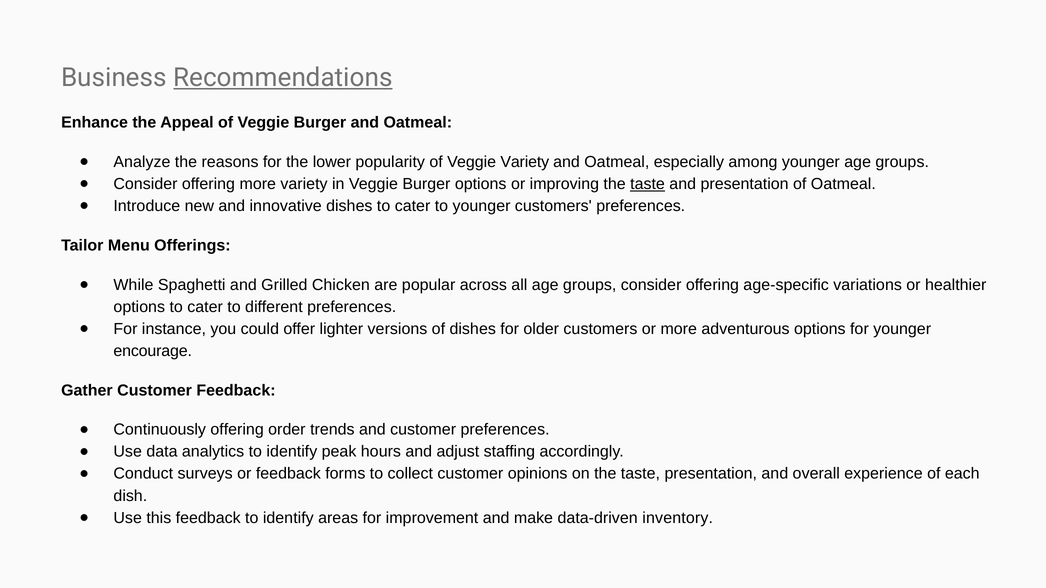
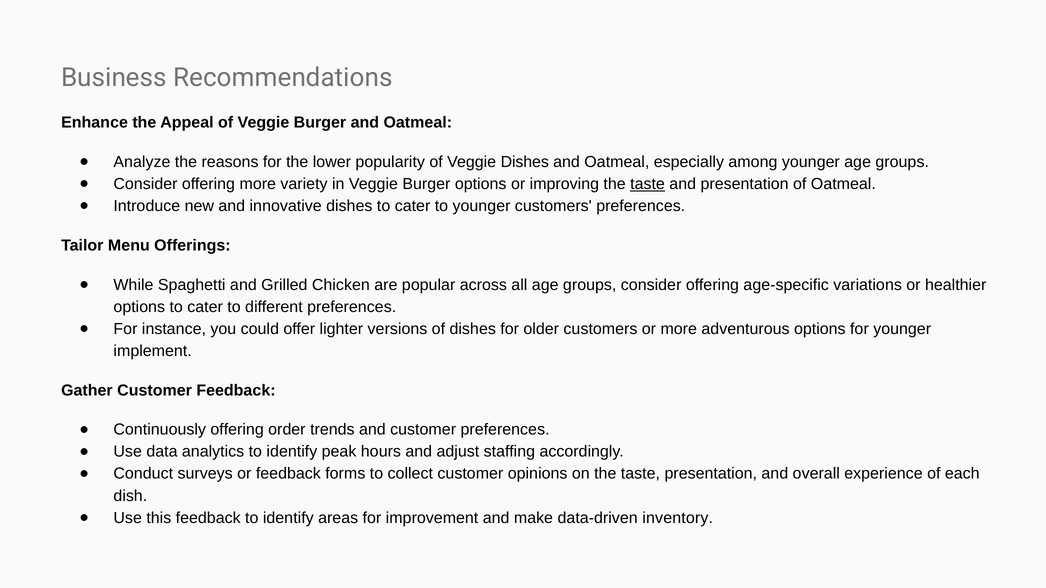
Recommendations underline: present -> none (283, 78)
Veggie Variety: Variety -> Dishes (525, 162)
encourage: encourage -> implement (153, 351)
